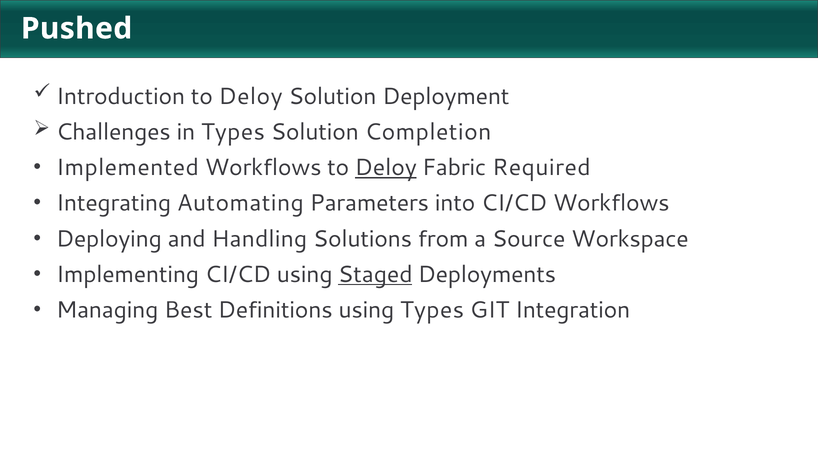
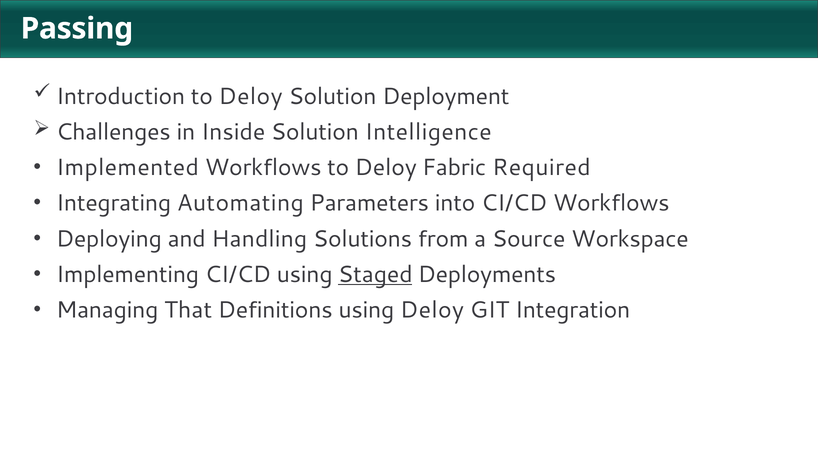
Pushed: Pushed -> Passing (77, 29)
in Types: Types -> Inside (233, 132)
Completion: Completion -> Intelligence (428, 132)
Deloy underline: present -> none (386, 168)
Best: Best -> That (188, 310)
using Types: Types -> Deloy (432, 310)
